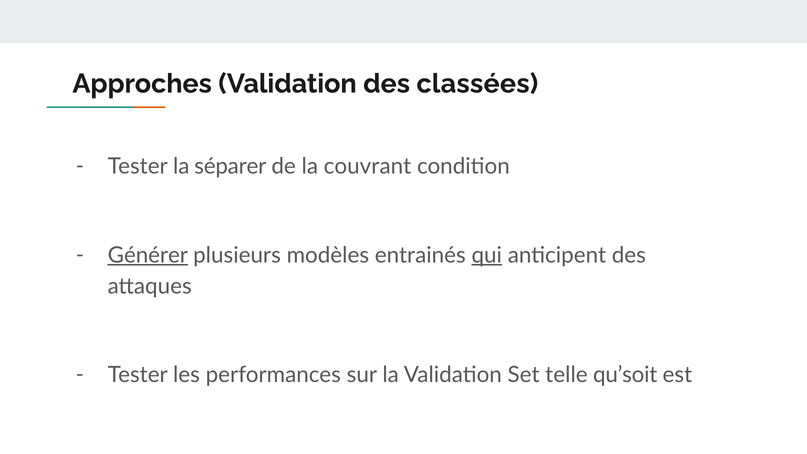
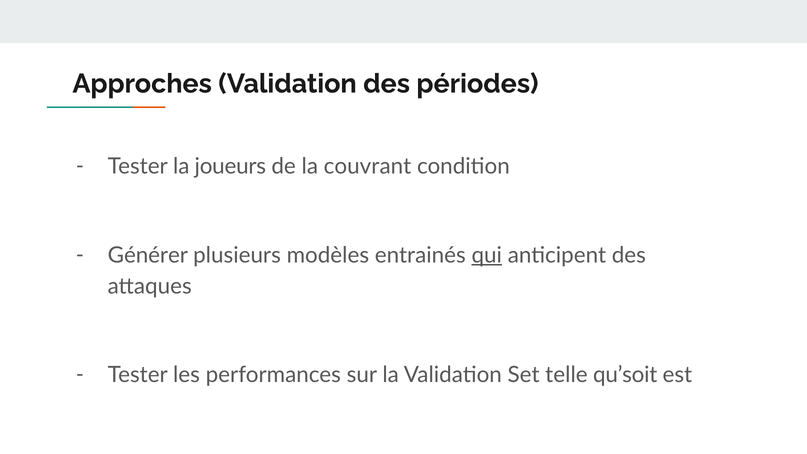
classées: classées -> périodes (477, 84)
séparer: séparer -> joueurs (230, 166)
Générer underline: present -> none (148, 255)
